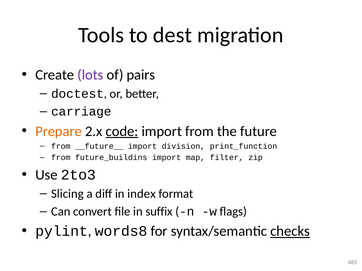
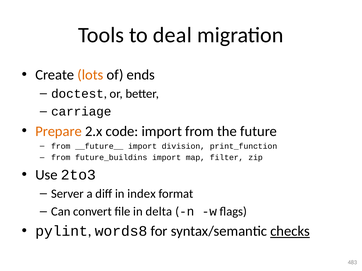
dest: dest -> deal (172, 35)
lots colour: purple -> orange (90, 75)
pairs: pairs -> ends (141, 75)
code underline: present -> none (122, 131)
Slicing: Slicing -> Server (67, 194)
suffix: suffix -> delta (159, 212)
